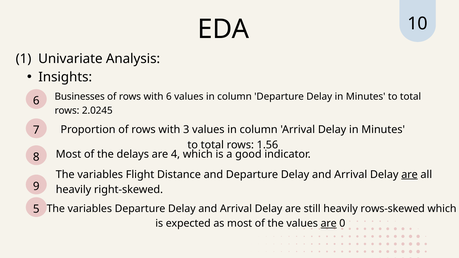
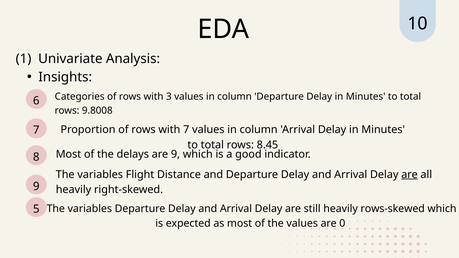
Businesses: Businesses -> Categories (80, 97)
with 6: 6 -> 3 (169, 97)
2.0245: 2.0245 -> 9.8008 (97, 111)
with 3: 3 -> 7 (186, 130)
1.56: 1.56 -> 8.45 (267, 145)
are 4: 4 -> 9 (176, 154)
are underline: present -> none (329, 224)
